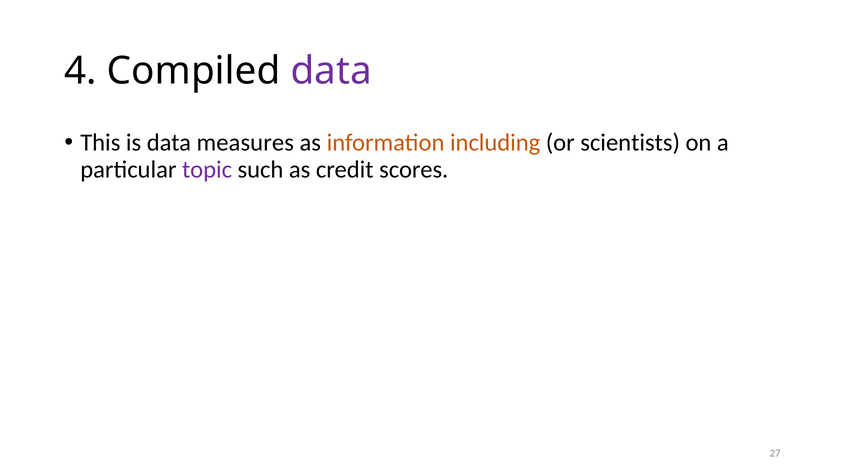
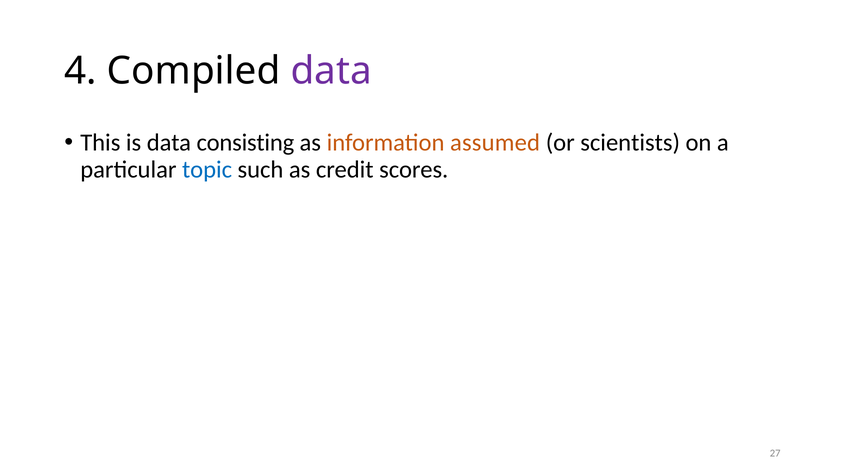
measures: measures -> consisting (245, 143)
including: including -> assumed (495, 143)
topic colour: purple -> blue (207, 169)
